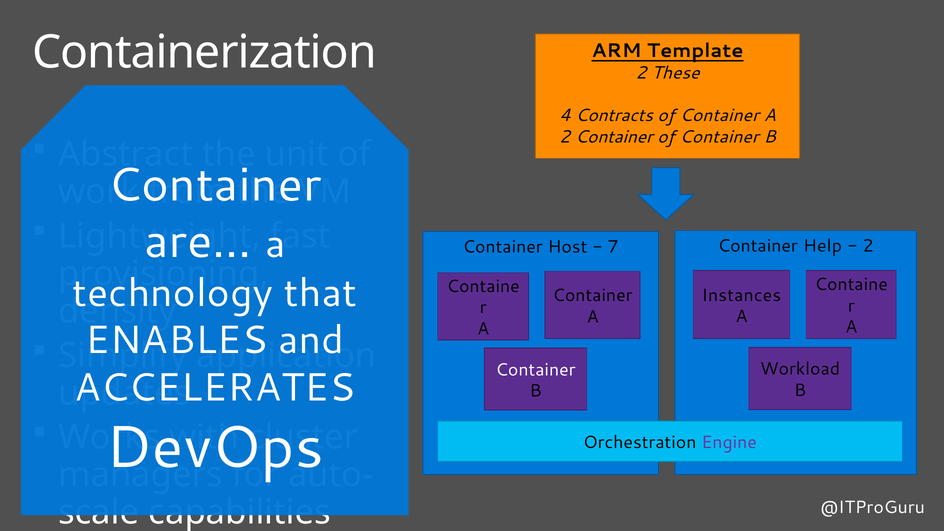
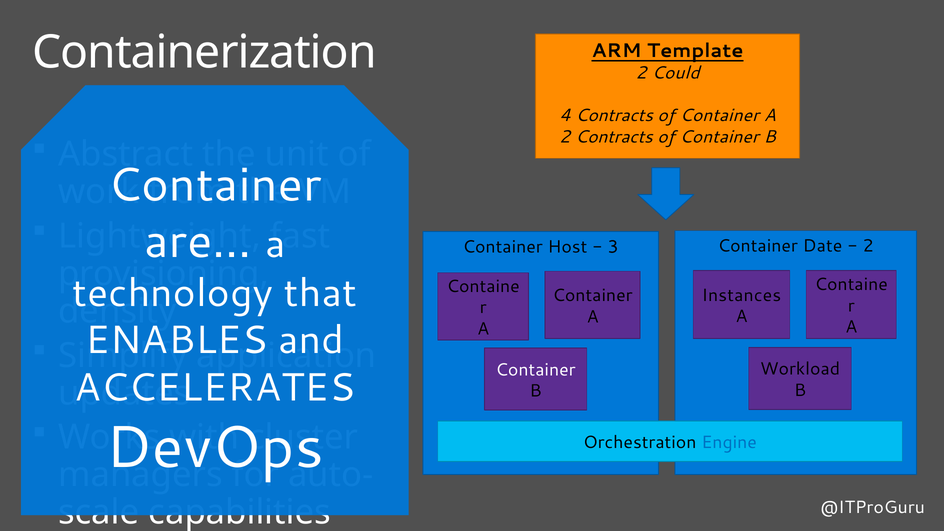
These: These -> Could (676, 73)
2 Container: Container -> Contracts (614, 137)
Help: Help -> Date (823, 246)
7: 7 -> 3 (613, 247)
Engine colour: purple -> blue (729, 442)
